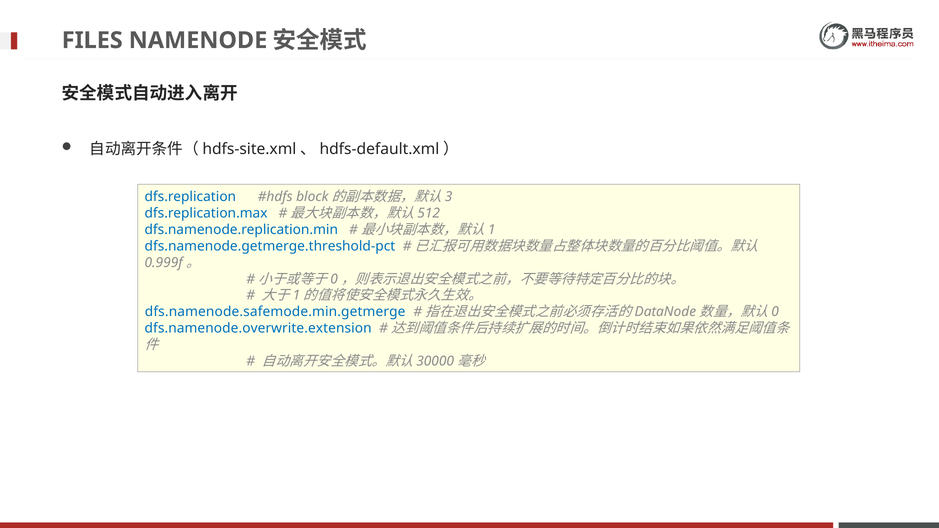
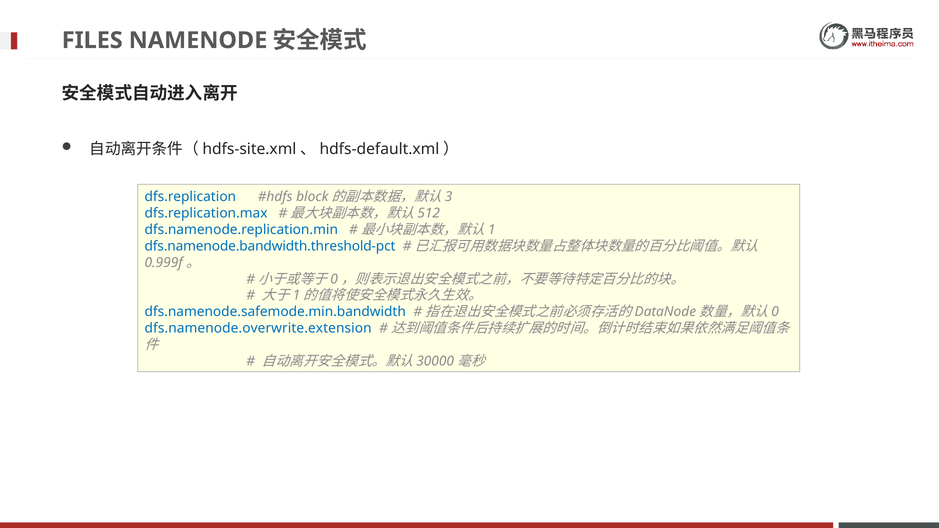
dfs.namenode.getmerge.threshold-pct: dfs.namenode.getmerge.threshold-pct -> dfs.namenode.bandwidth.threshold-pct (270, 246)
dfs.namenode.safemode.min.getmerge: dfs.namenode.safemode.min.getmerge -> dfs.namenode.safemode.min.bandwidth (275, 312)
